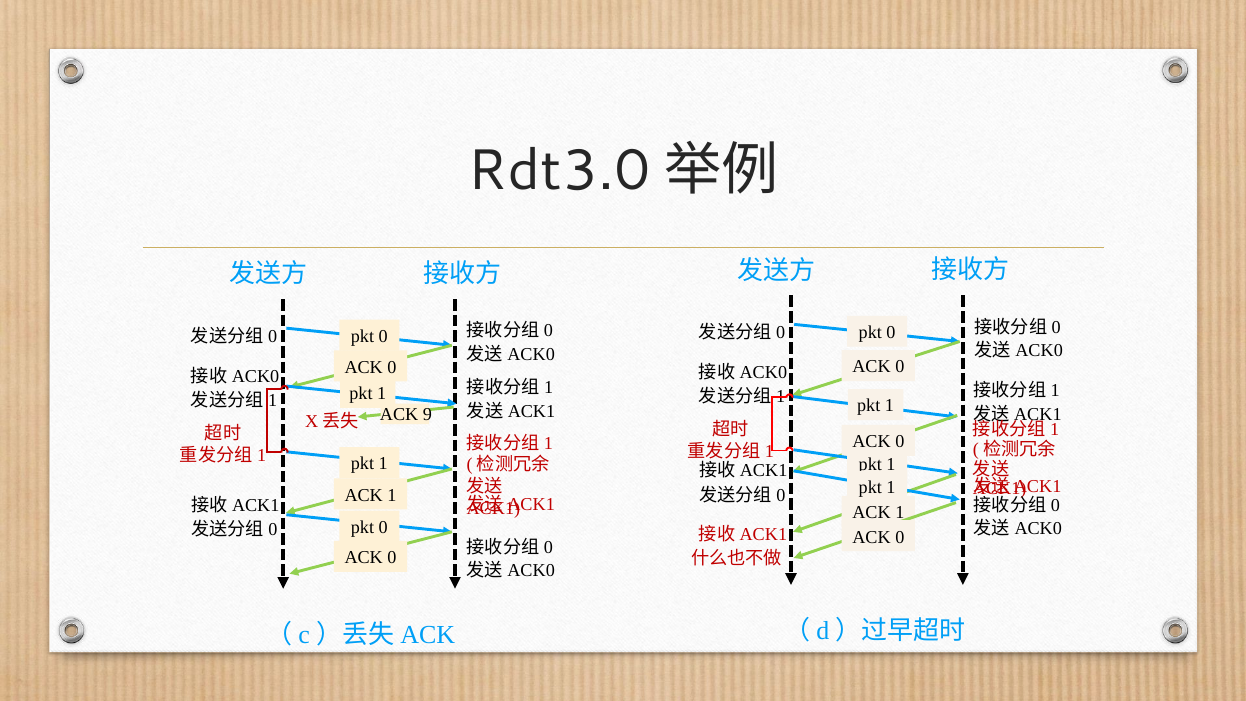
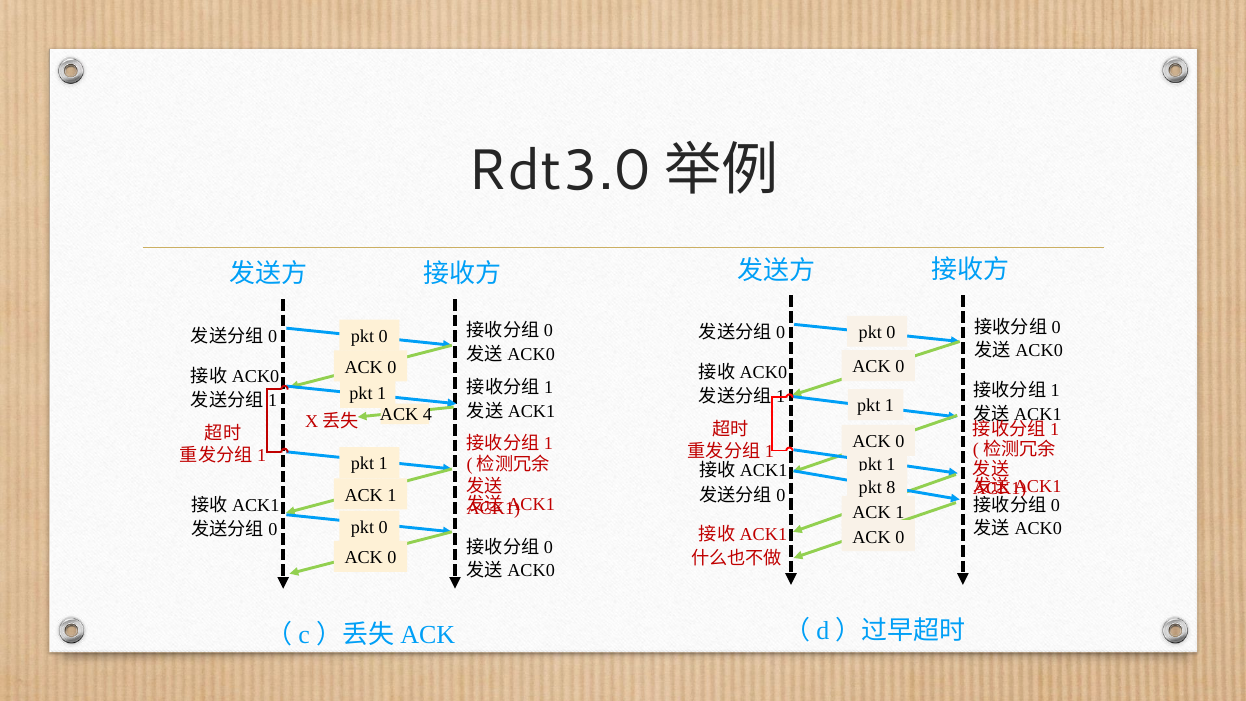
9: 9 -> 4 (427, 414)
1: 1 -> 8 (891, 488)
